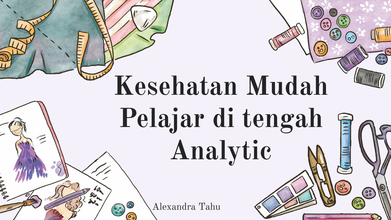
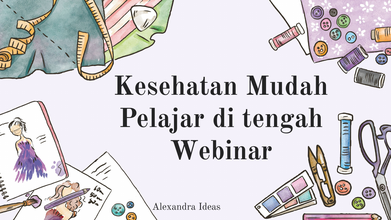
Analytic: Analytic -> Webinar (221, 150)
Tahu: Tahu -> Ideas (210, 207)
